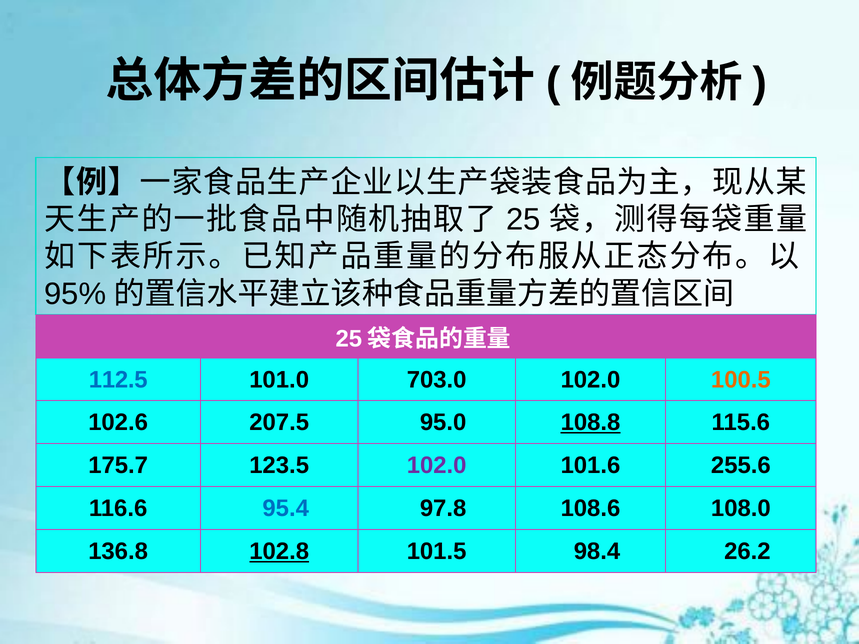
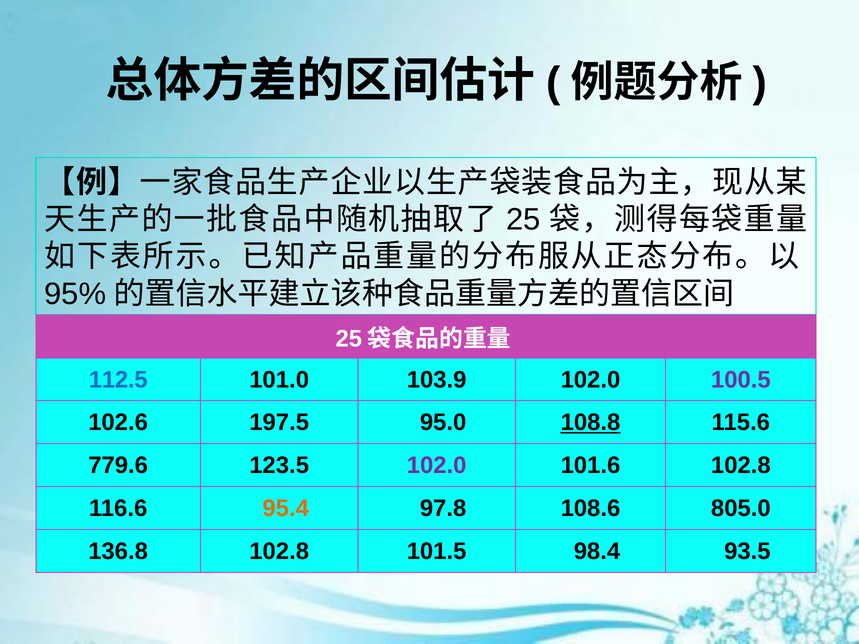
703.0: 703.0 -> 103.9 (437, 380)
100.5 colour: orange -> purple (741, 380)
207.5: 207.5 -> 197.5 (279, 423)
175.7: 175.7 -> 779.6 (118, 466)
101.6 255.6: 255.6 -> 102.8 (741, 466)
95.4 colour: blue -> orange (286, 509)
108.0: 108.0 -> 805.0 (741, 509)
102.8 underline: present -> none (279, 552)
26.2: 26.2 -> 93.5 (747, 552)
